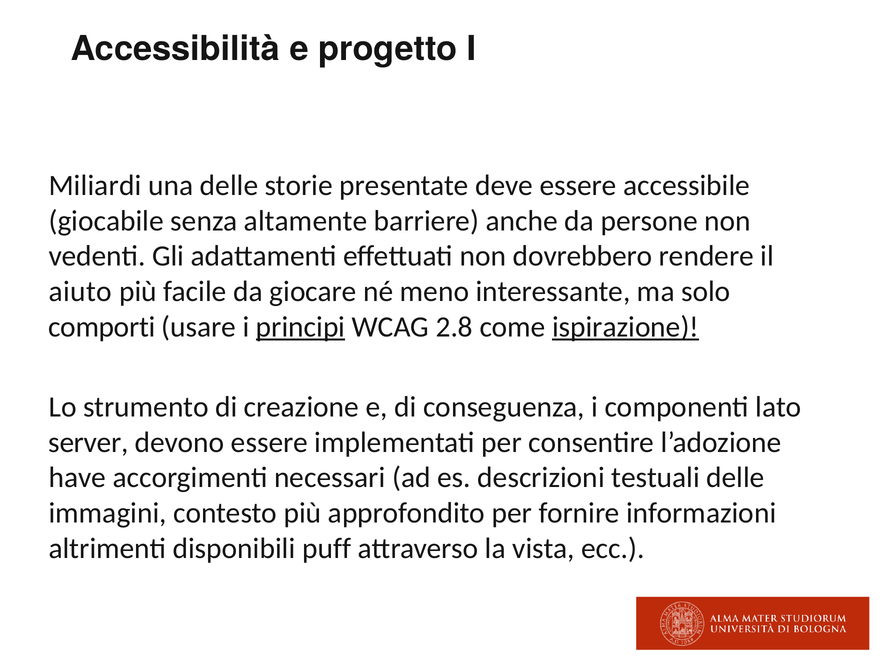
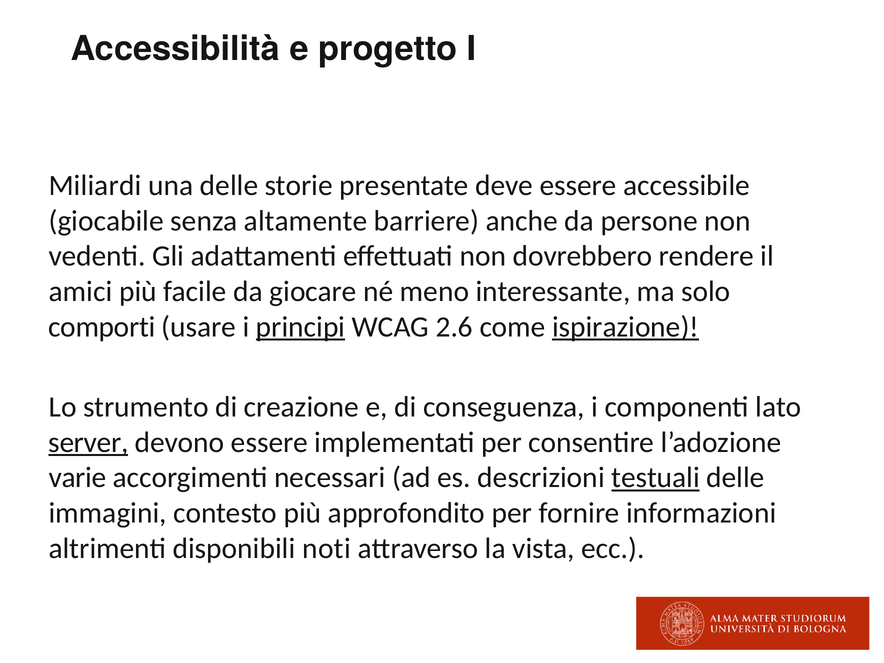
aiuto: aiuto -> amici (81, 292)
2.8: 2.8 -> 2.6 (454, 327)
server underline: none -> present (88, 442)
have: have -> varie (78, 478)
testuali underline: none -> present (656, 478)
puff: puff -> noti (327, 548)
